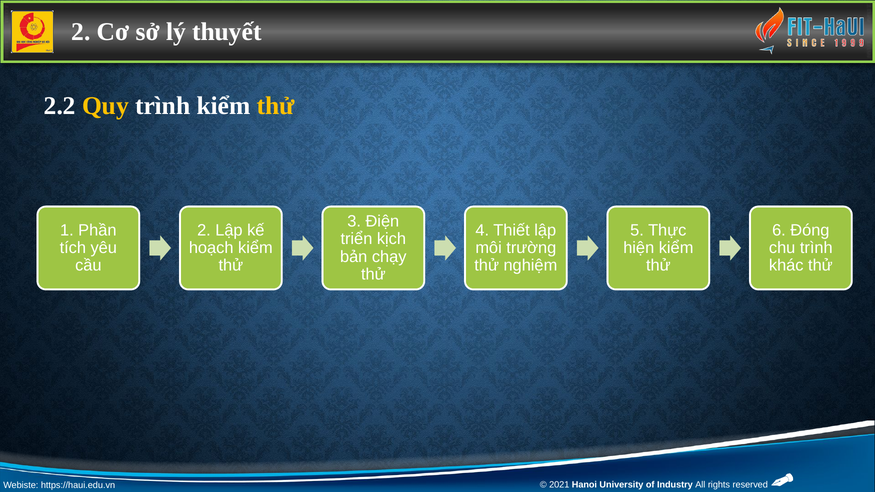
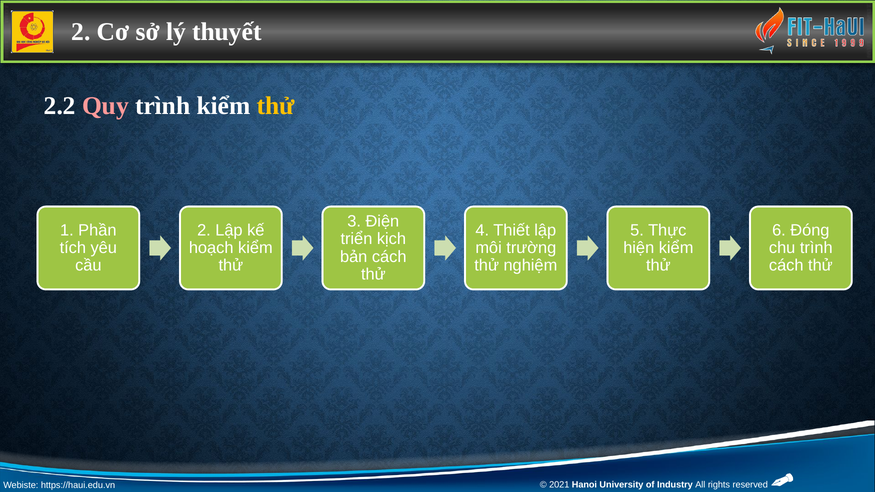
Quy colour: yellow -> pink (105, 106)
bản chạy: chạy -> cách (389, 257)
khác: khác -> cách (786, 266)
